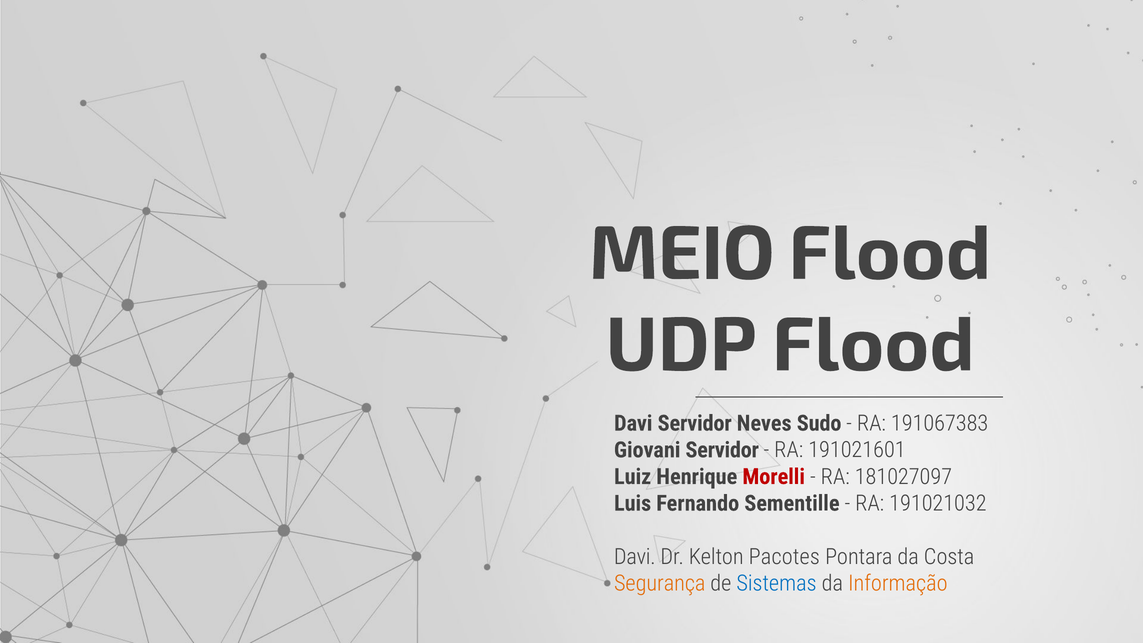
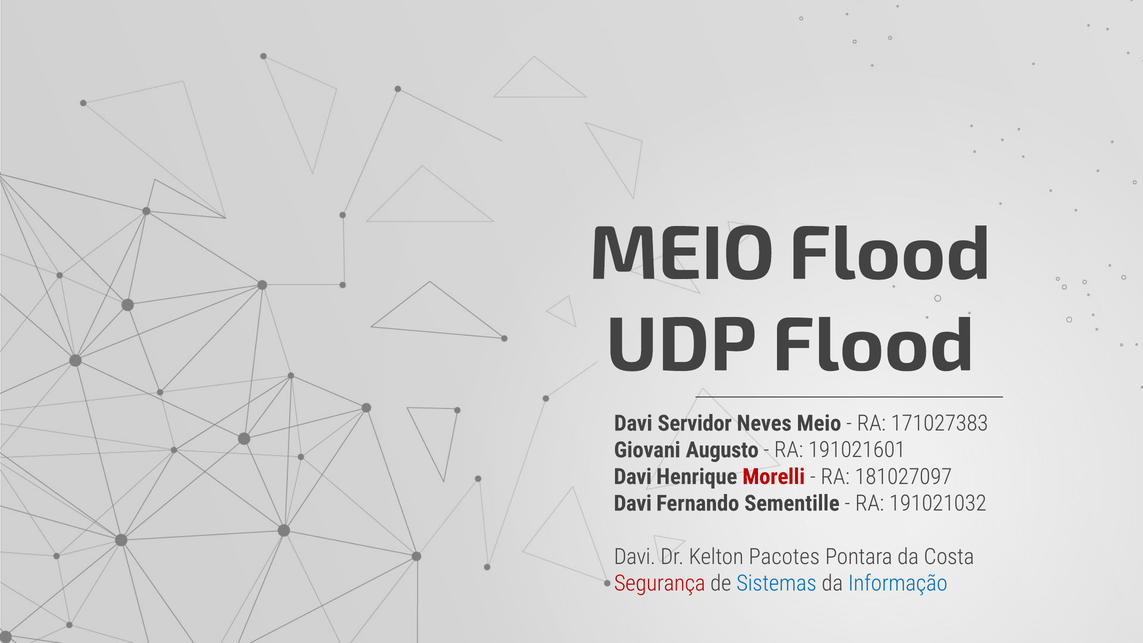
Neves Sudo: Sudo -> Meio (819, 423)
191067383: 191067383 -> 171027383 (940, 423)
Giovani Servidor: Servidor -> Augusto (722, 450)
Luiz: Luiz -> Davi (633, 477)
Luis: Luis -> Davi (633, 503)
Segurança colour: orange -> red (660, 583)
Informação colour: orange -> blue (898, 583)
